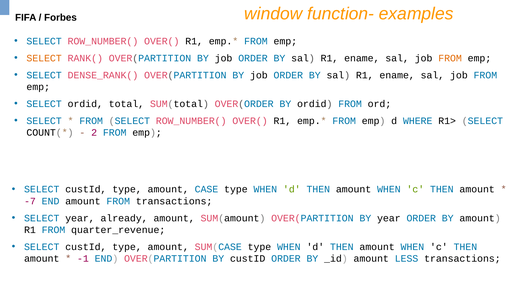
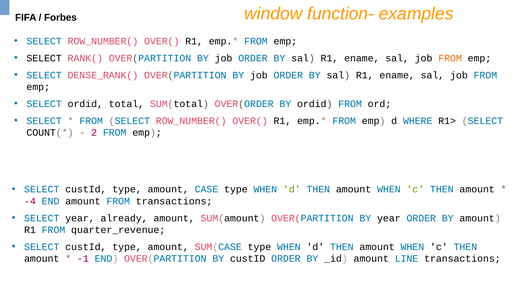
SELECT colour: orange -> black (44, 58)
-7: -7 -> -4 (30, 201)
LESS: LESS -> LINE (407, 259)
